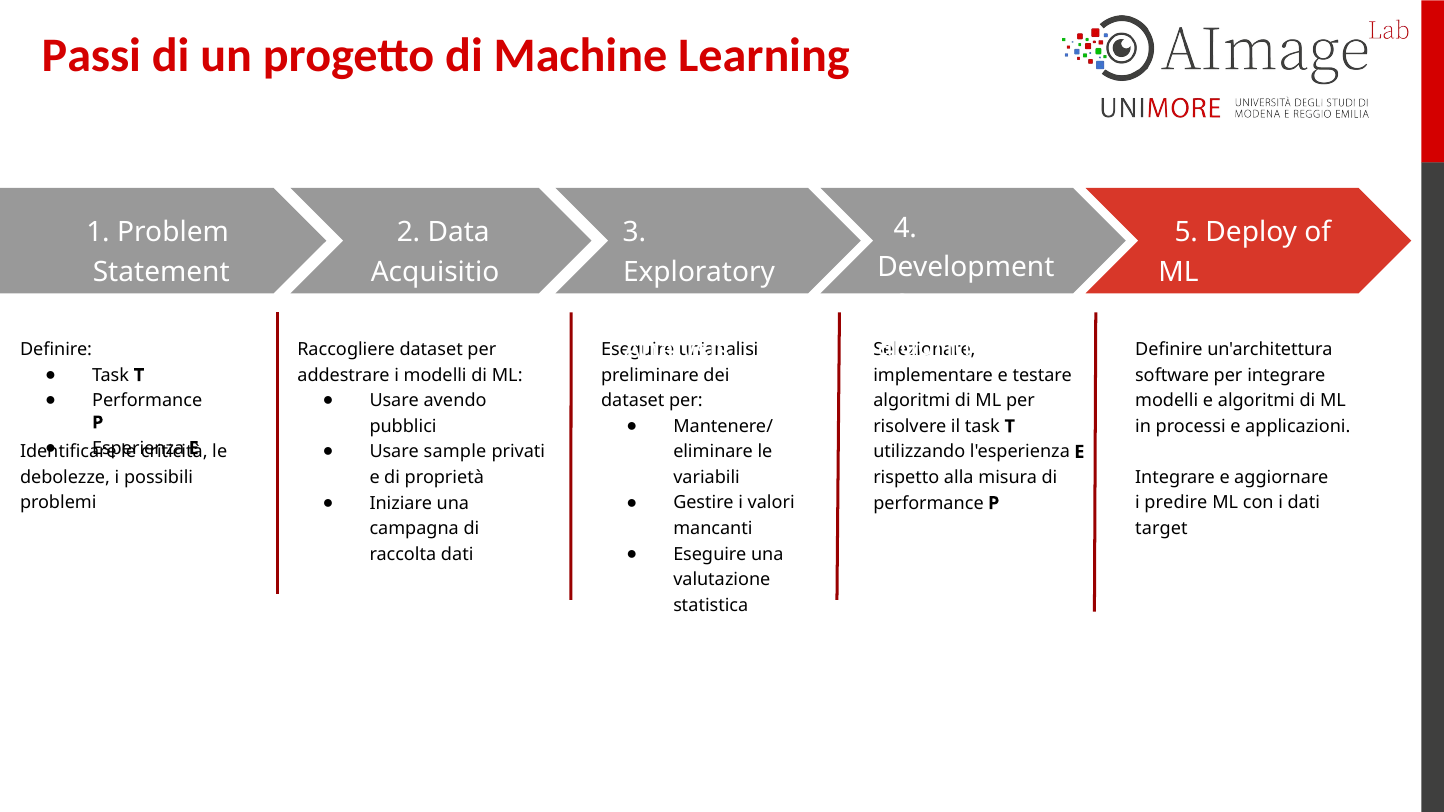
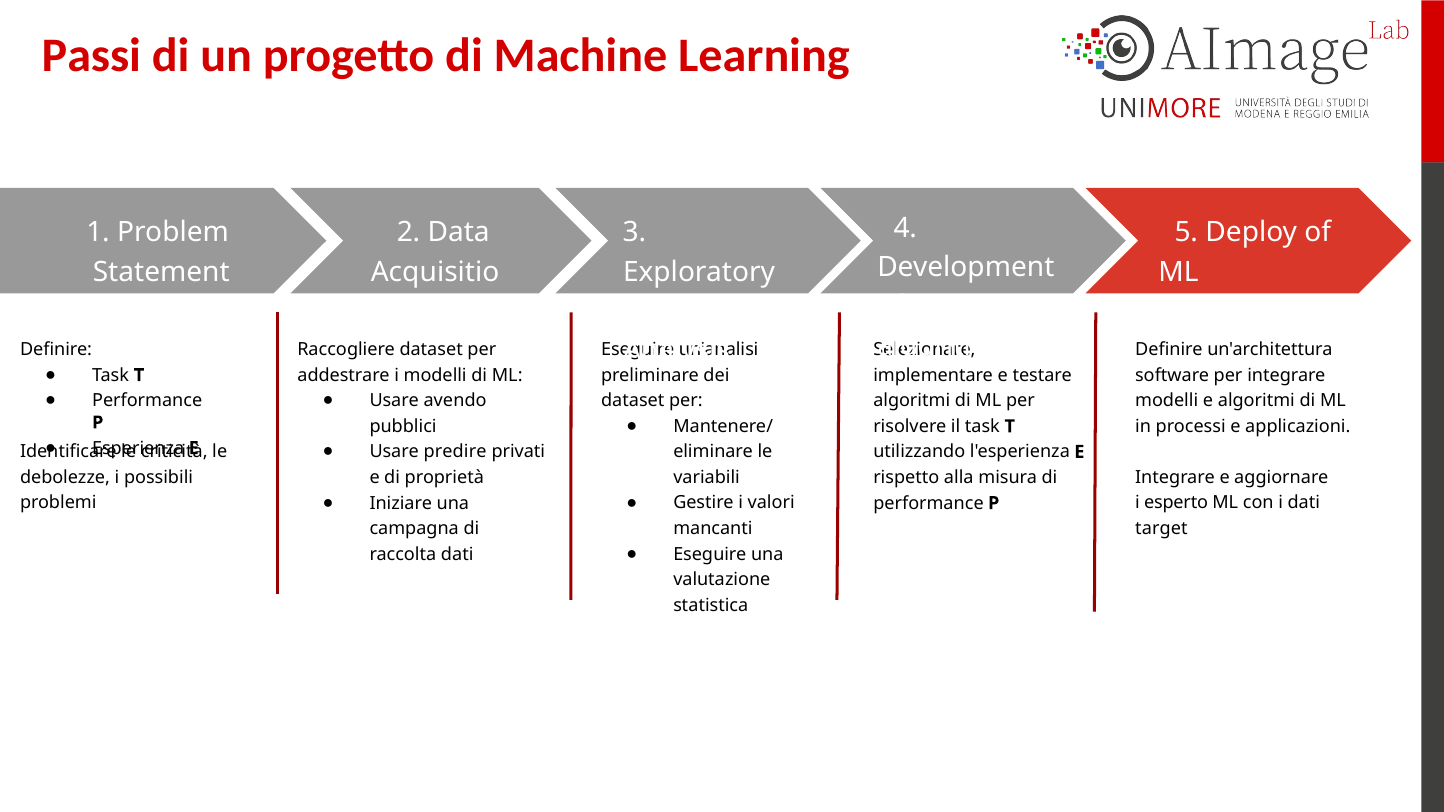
sample: sample -> predire (455, 452)
predire: predire -> esperto (1176, 503)
